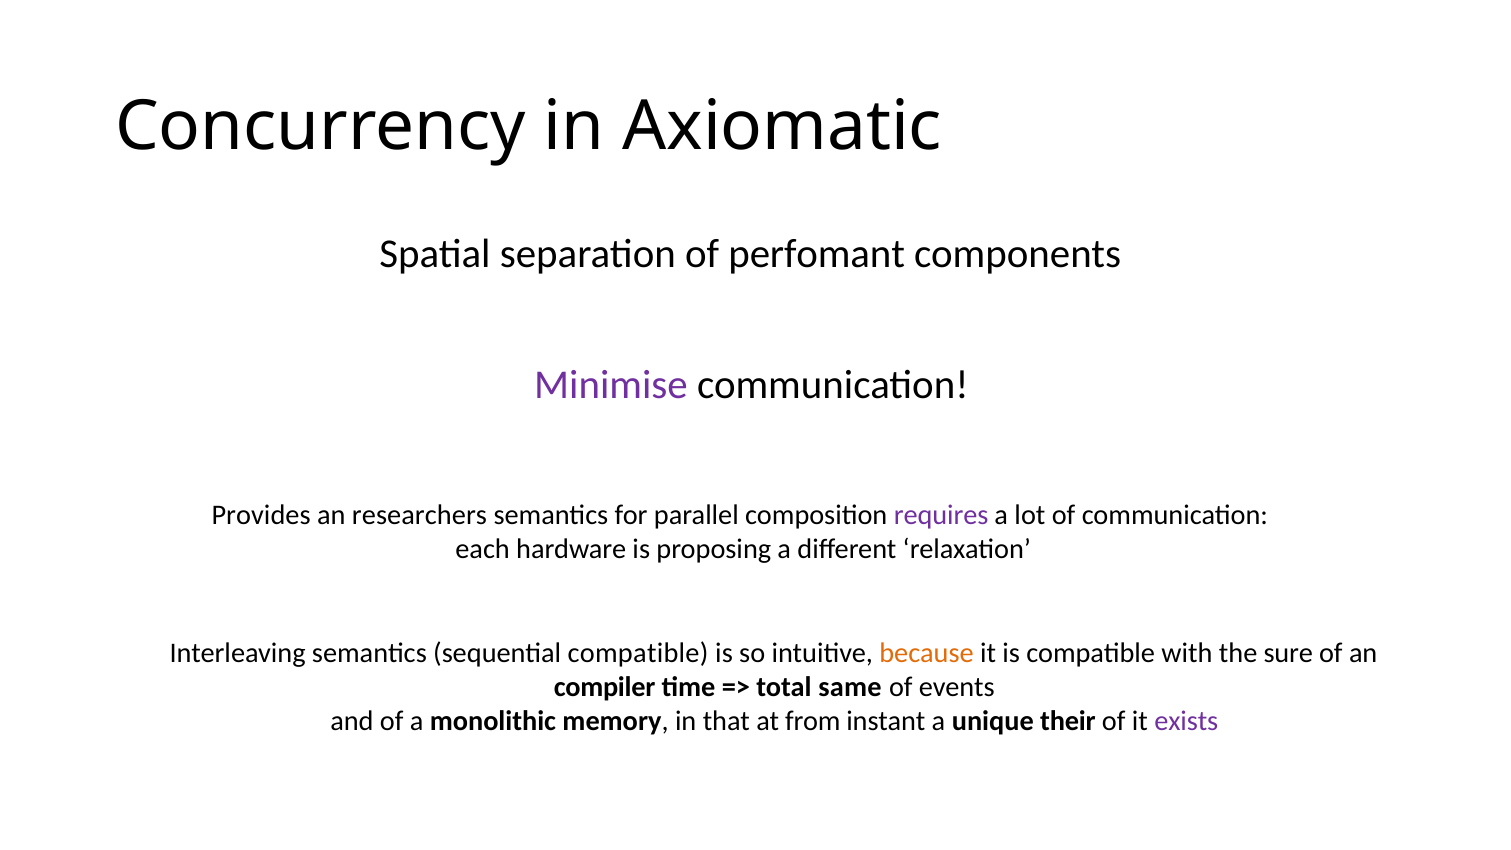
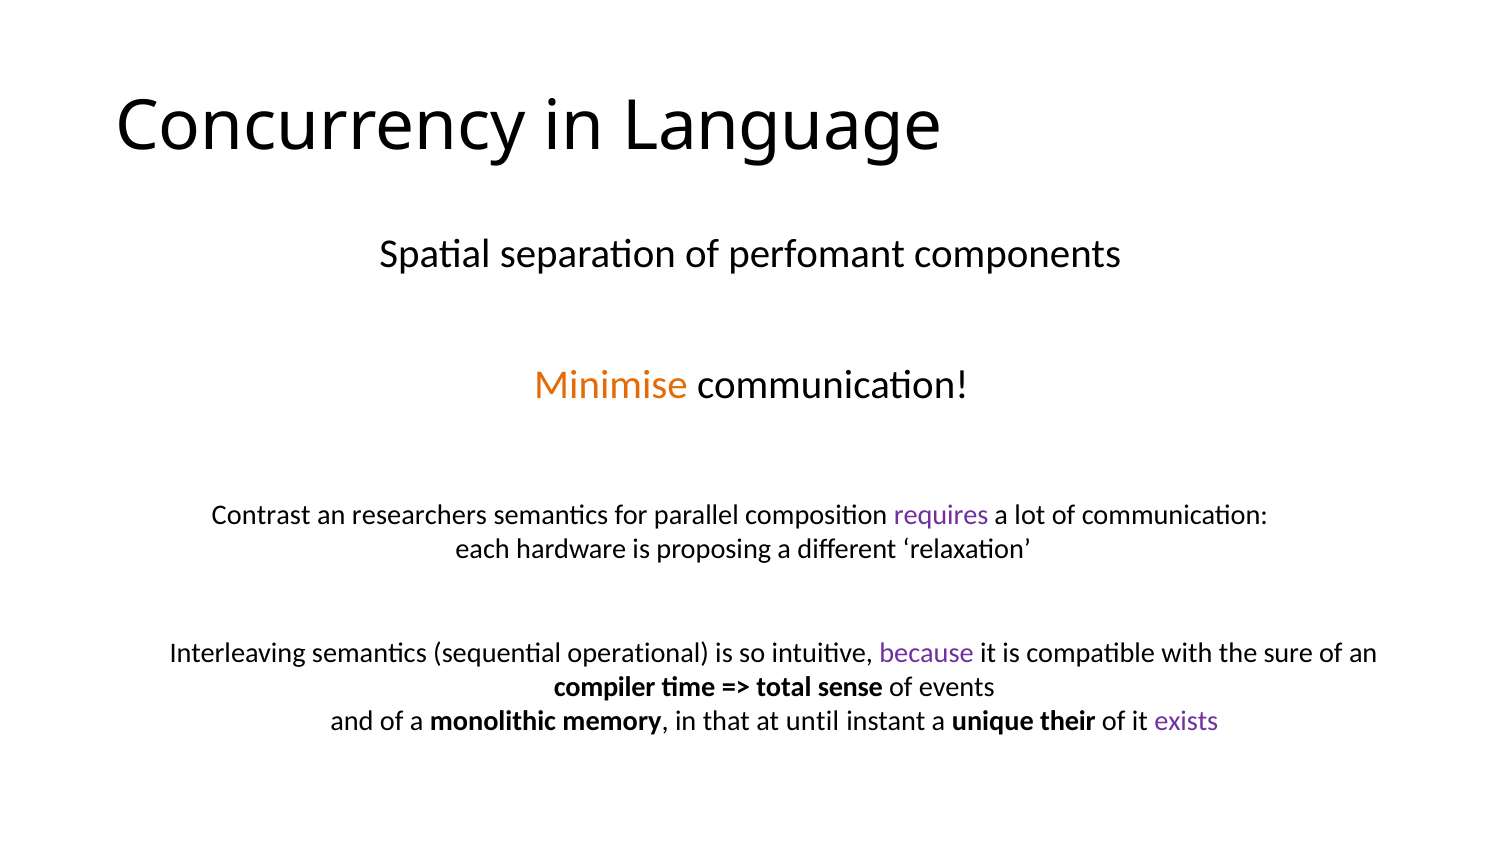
Axiomatic: Axiomatic -> Language (782, 127)
Minimise colour: purple -> orange (611, 385)
Provides: Provides -> Contrast (261, 515)
sequential compatible: compatible -> operational (638, 653)
because colour: orange -> purple (927, 653)
same: same -> sense (850, 687)
from: from -> until (812, 721)
